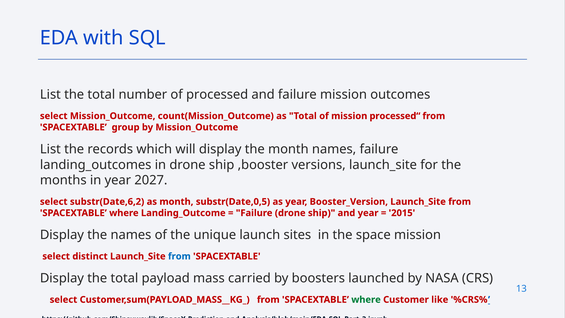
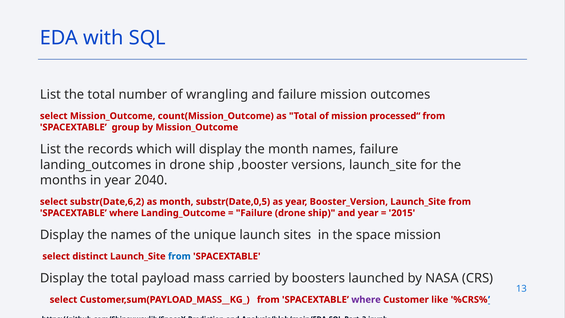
processed: processed -> wrangling (217, 95)
2027: 2027 -> 2040 (151, 180)
where colour: green -> purple (366, 299)
